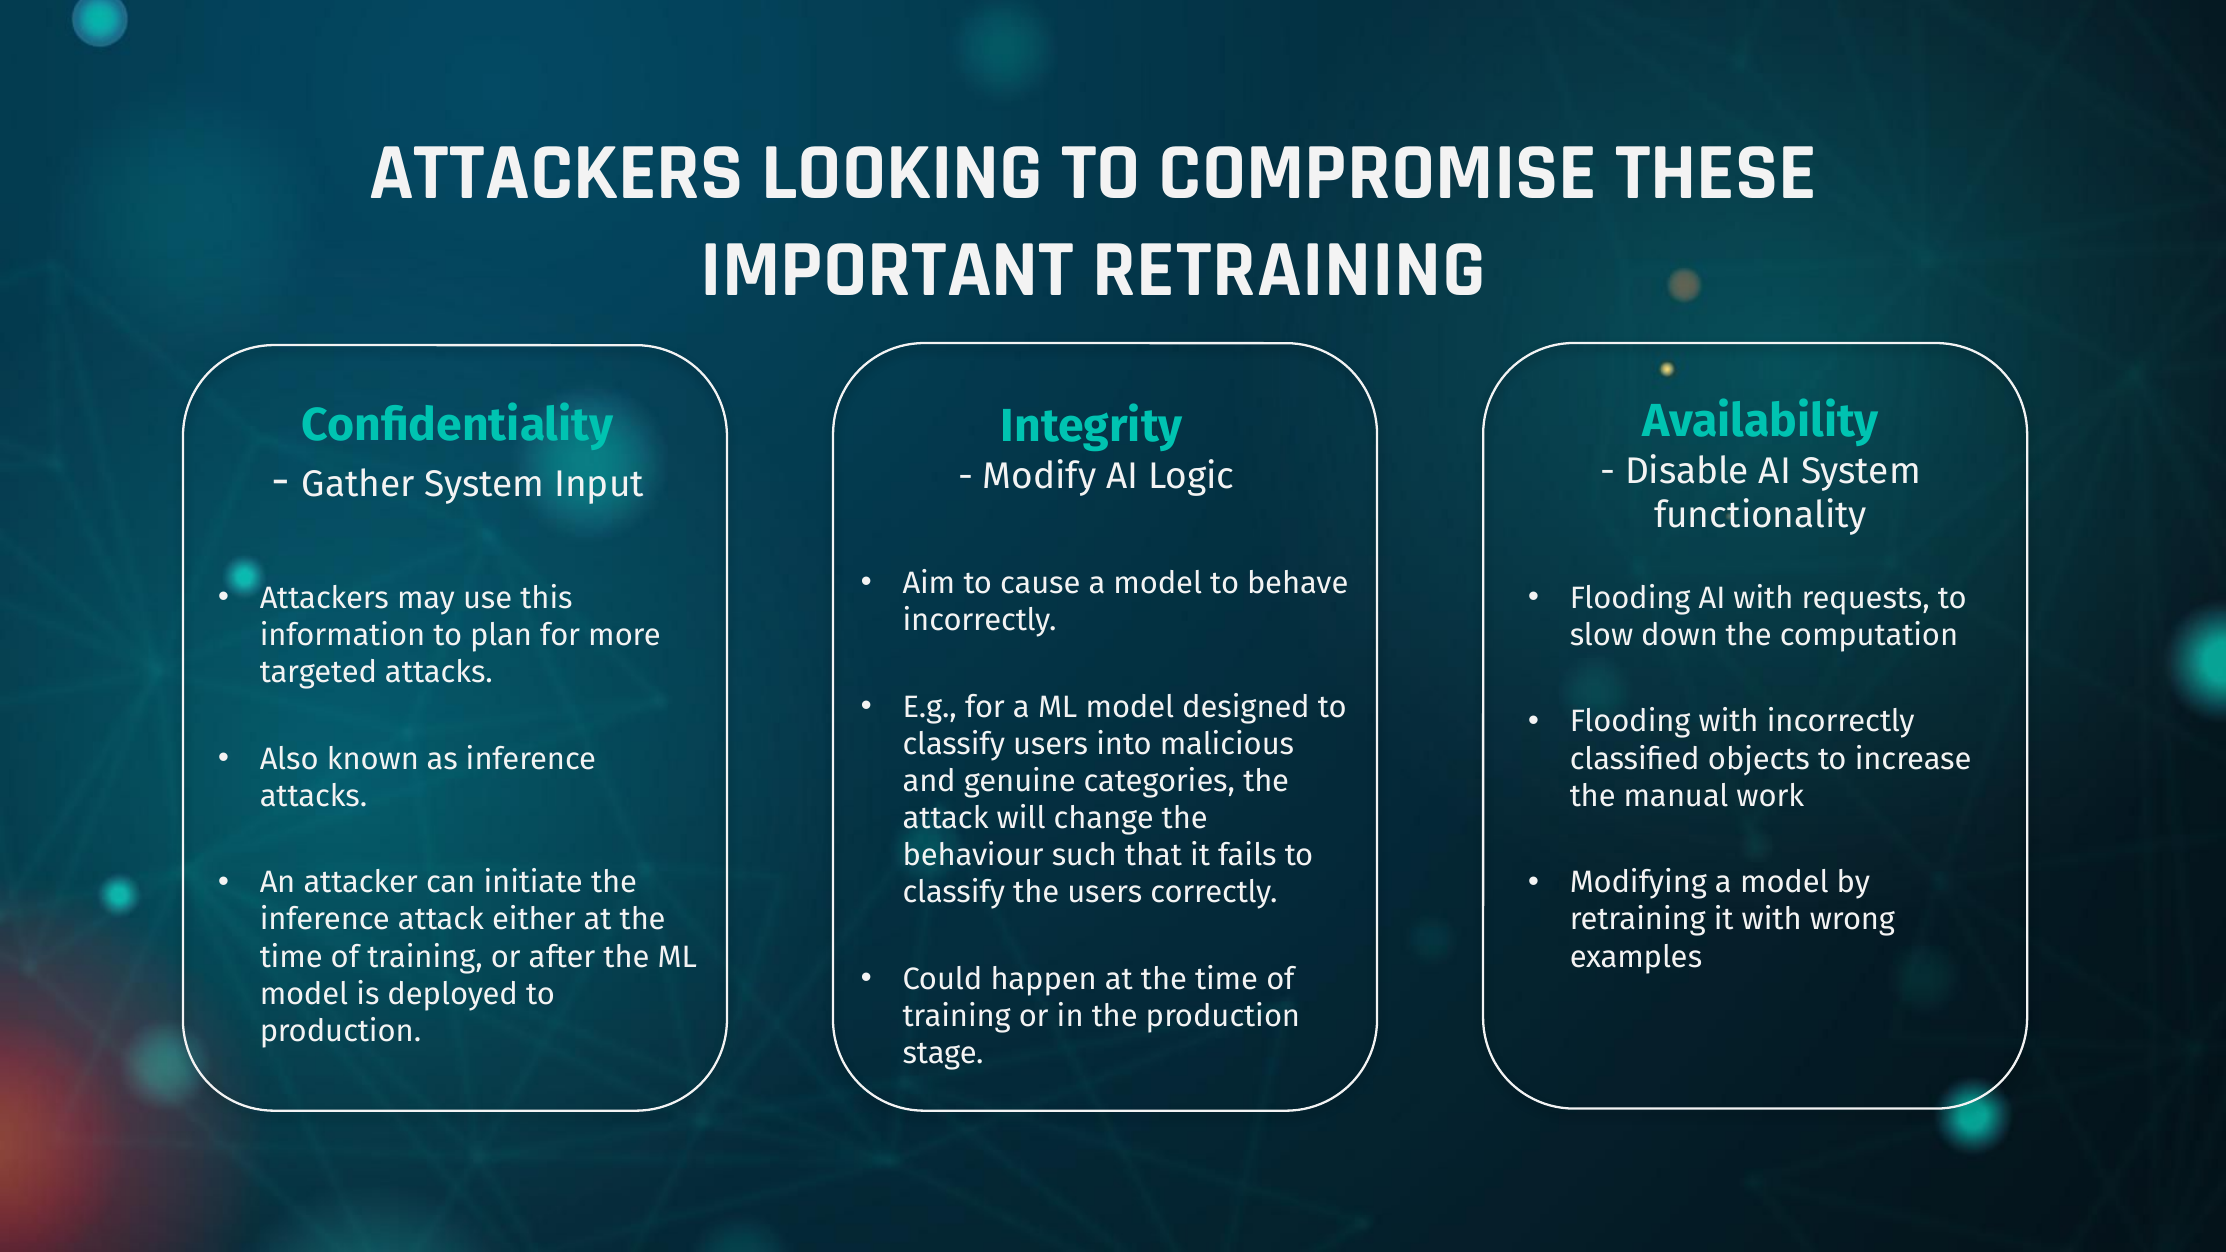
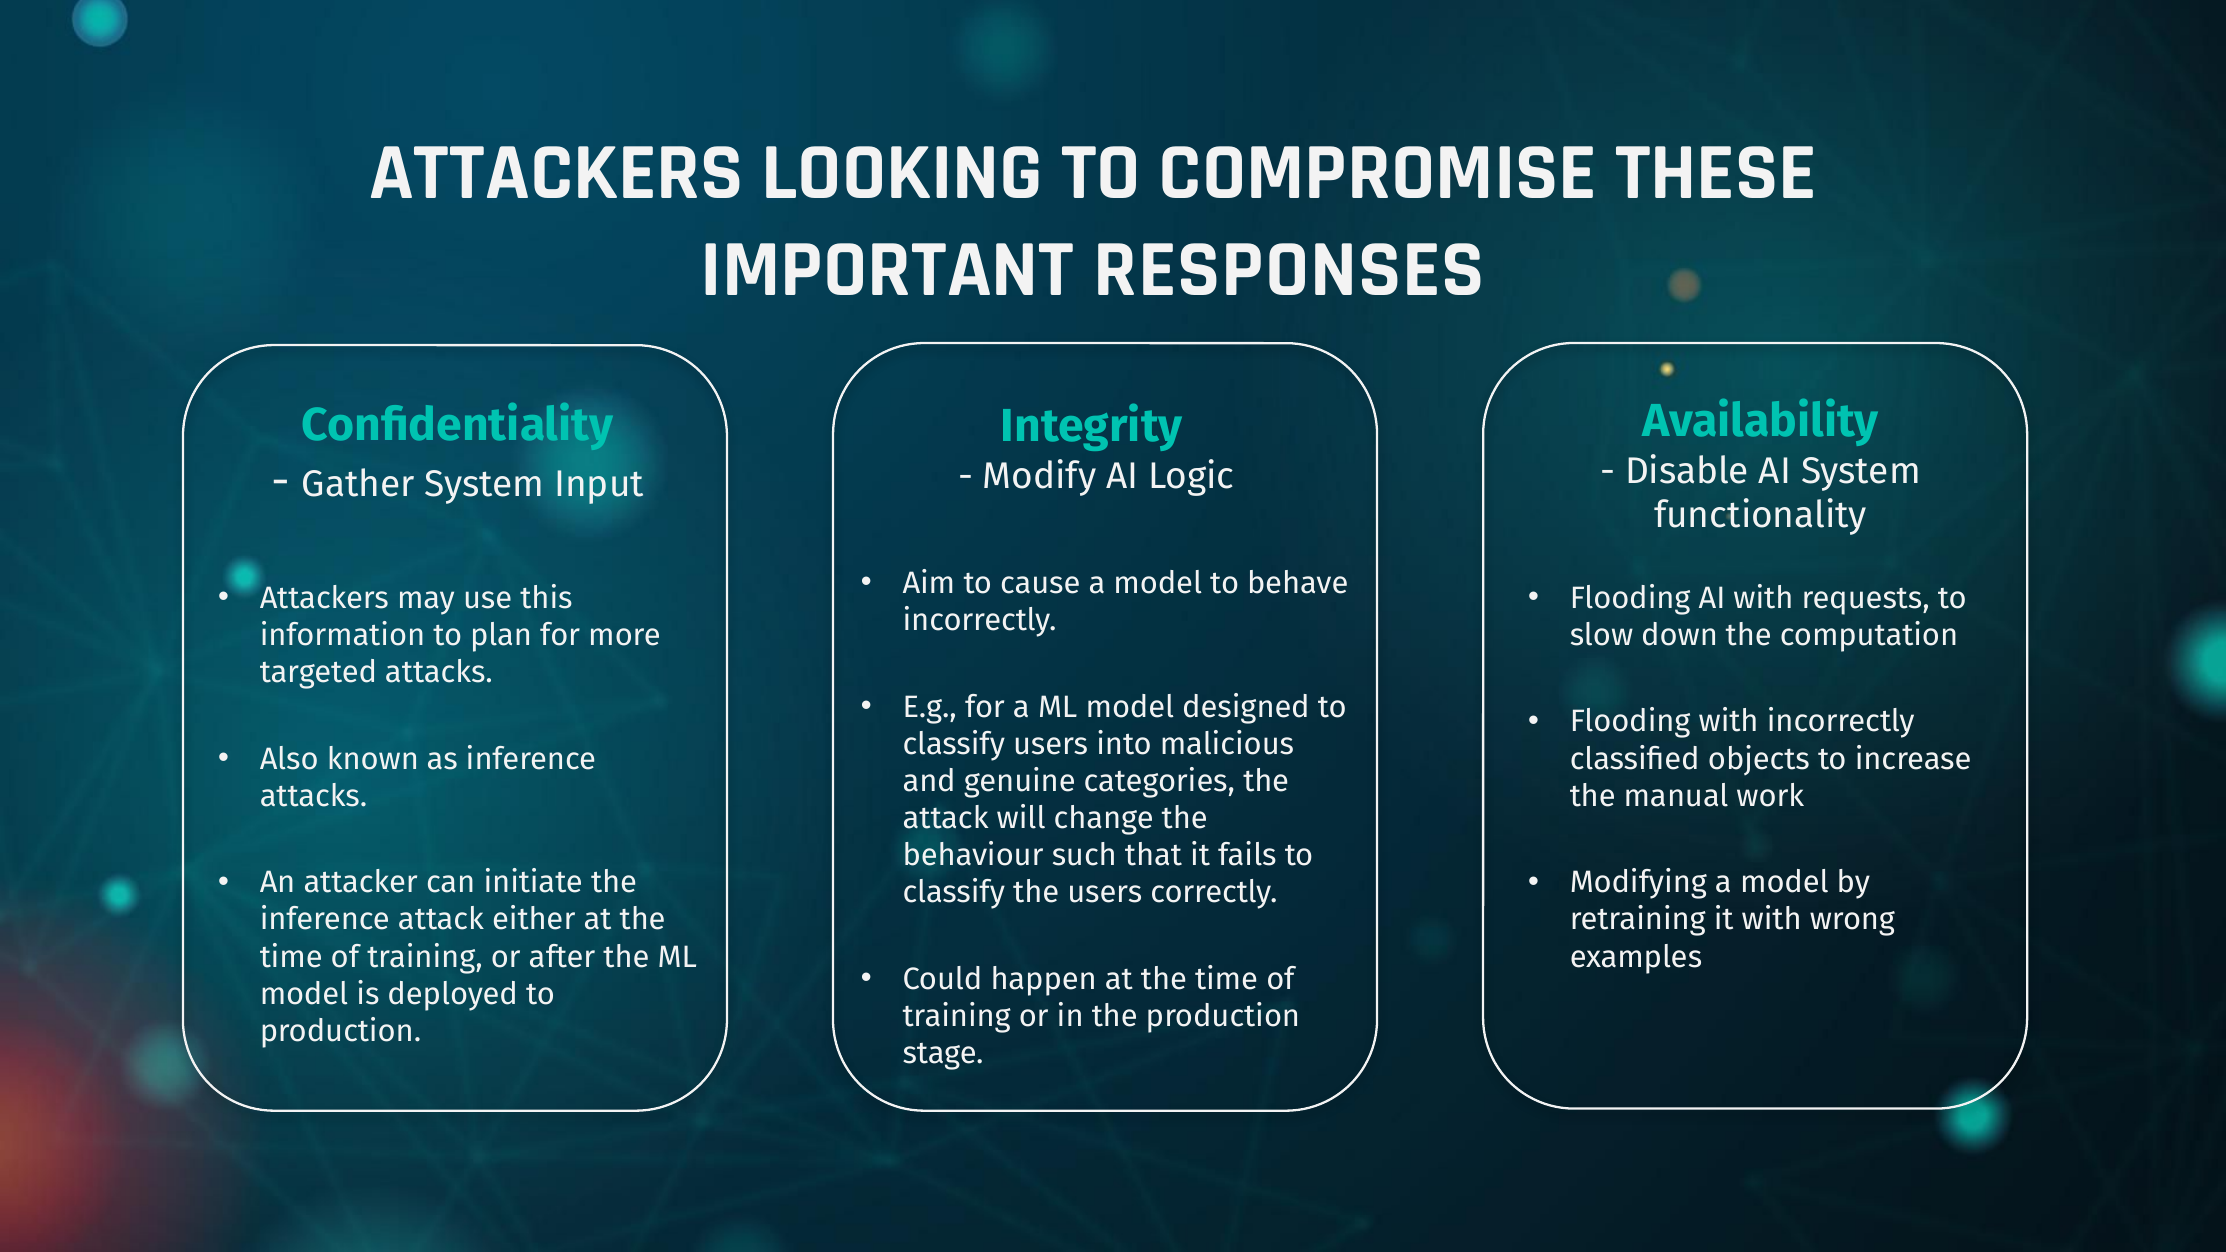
IMPORTANT RETRAINING: RETRAINING -> RESPONSES (1289, 269)
